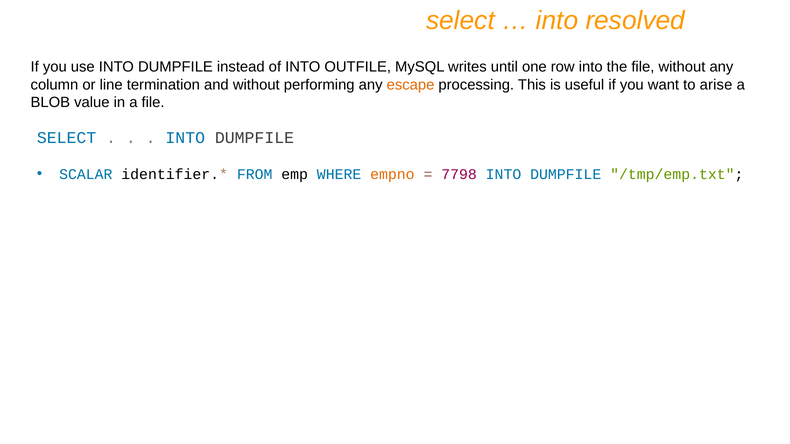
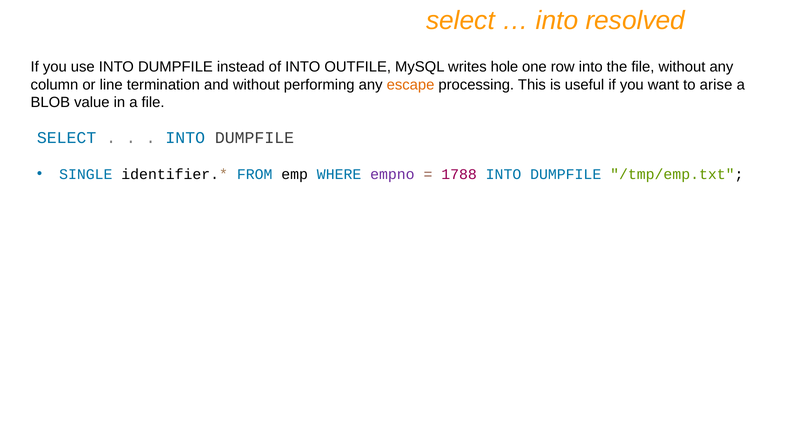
until: until -> hole (504, 67)
SCALAR: SCALAR -> SINGLE (86, 174)
empno colour: orange -> purple (392, 174)
7798: 7798 -> 1788 (459, 174)
